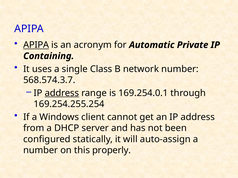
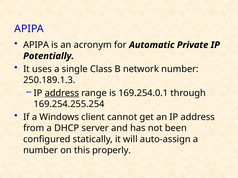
APIPA underline: present -> none (36, 45)
Containing: Containing -> Potentially (49, 56)
568.574.3.7: 568.574.3.7 -> 250.189.1.3 (49, 80)
